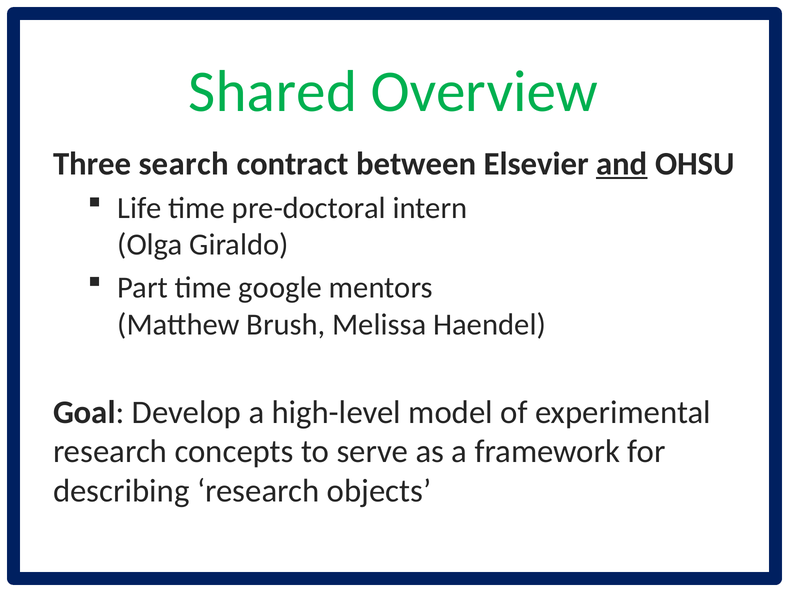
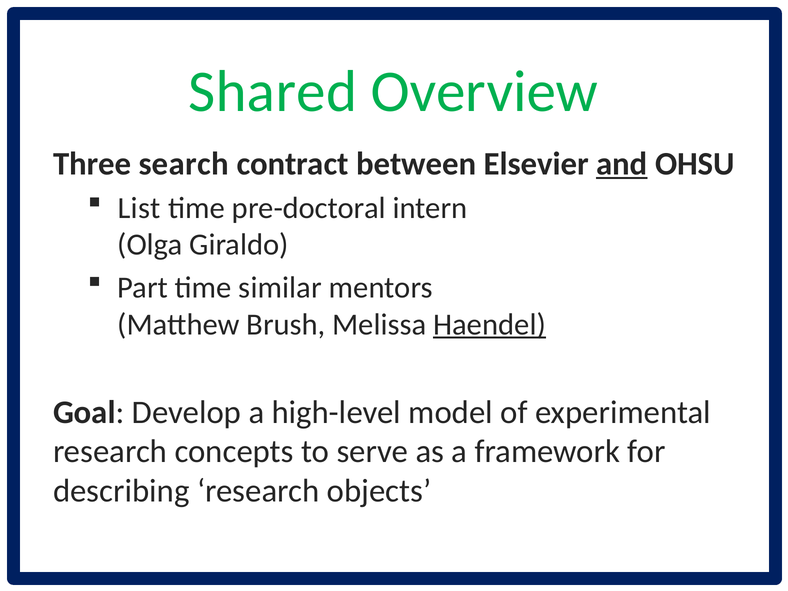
Life: Life -> List (139, 208)
google: google -> similar (280, 288)
Haendel underline: none -> present (490, 324)
